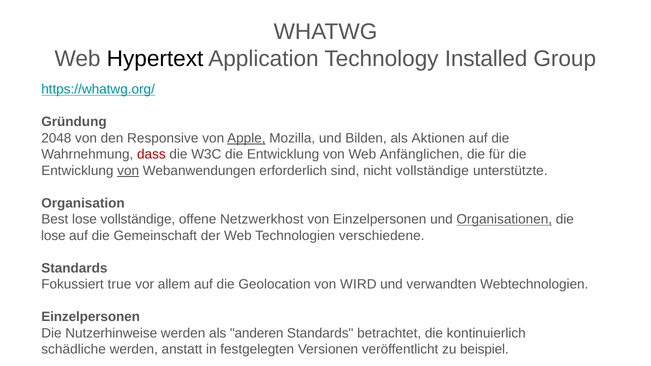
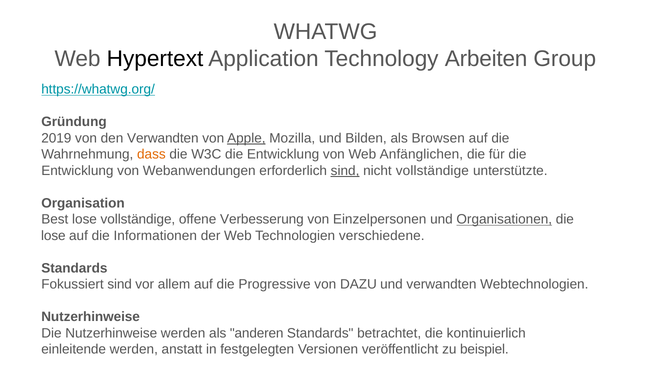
Installed: Installed -> Arbeiten (486, 59)
2048: 2048 -> 2019 (56, 138)
den Responsive: Responsive -> Verwandten (163, 138)
Aktionen: Aktionen -> Browsen (438, 138)
dass colour: red -> orange (151, 154)
von underline: present -> none (128, 171)
sind underline: none -> present (345, 171)
Netzwerkhost: Netzwerkhost -> Verbesserung (262, 220)
Gemeinschaft: Gemeinschaft -> Informationen (155, 236)
Fokussiert true: true -> sind (120, 285)
Geolocation: Geolocation -> Progressive (274, 285)
WIRD: WIRD -> DAZU (358, 285)
Einzelpersonen: Einzelpersonen -> Nutzerhinweise (91, 317)
schädliche: schädliche -> einleitende (74, 350)
